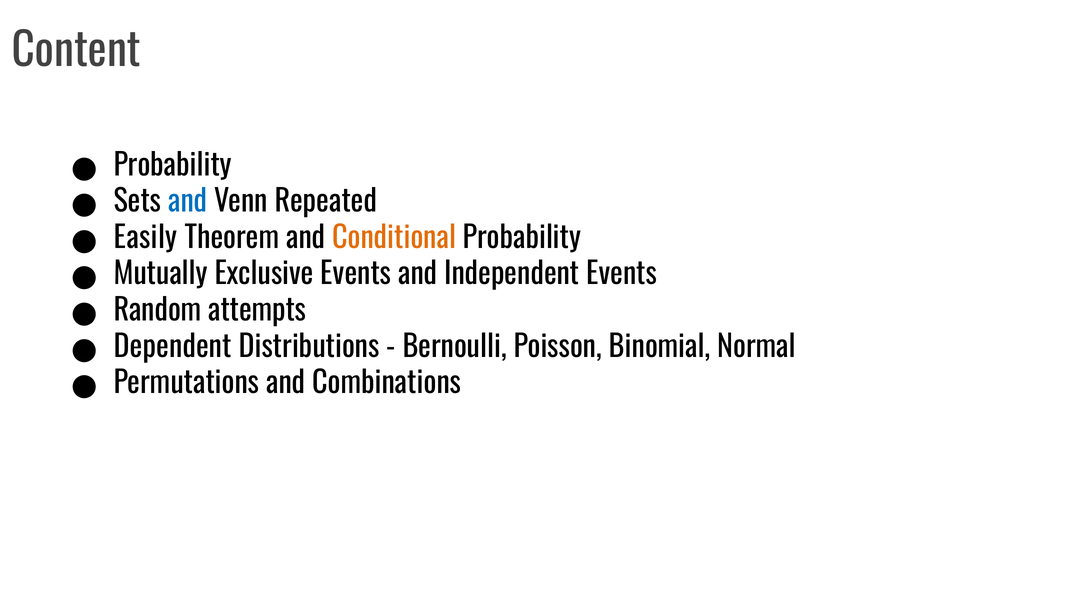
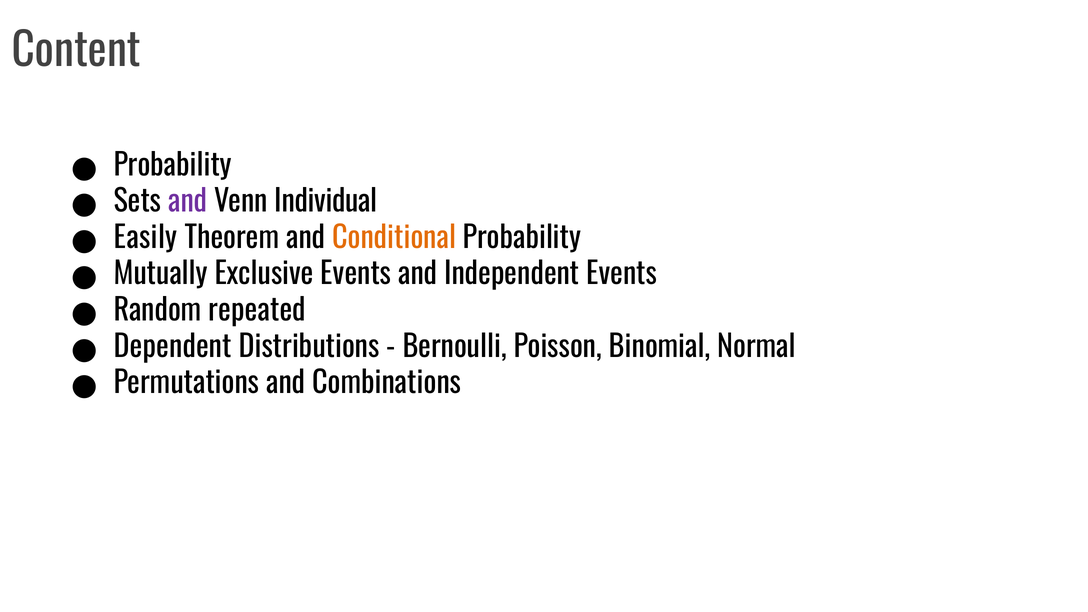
and colour: blue -> purple (188, 202)
Repeated: Repeated -> Individual (326, 202)
attempts: attempts -> repeated (257, 311)
